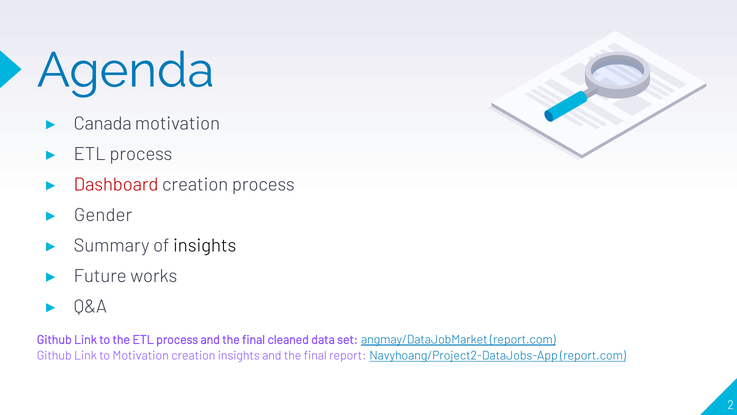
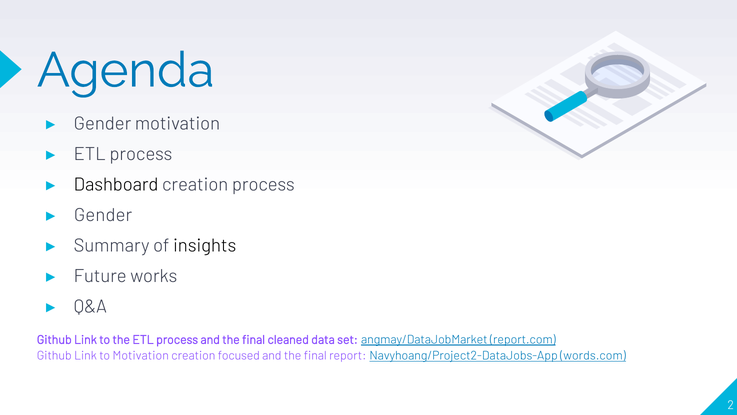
Canada: Canada -> Gender (103, 124)
Dashboard colour: red -> black (116, 184)
creation insights: insights -> focused (239, 356)
Navyhoang/Project2-DataJobs-App report.com: report.com -> words.com (593, 356)
